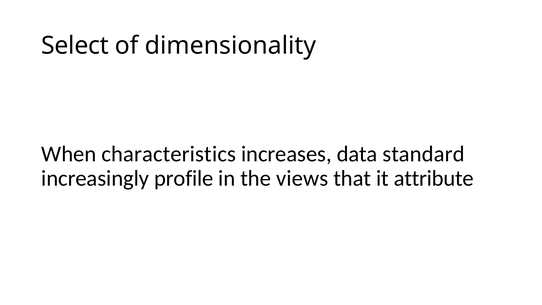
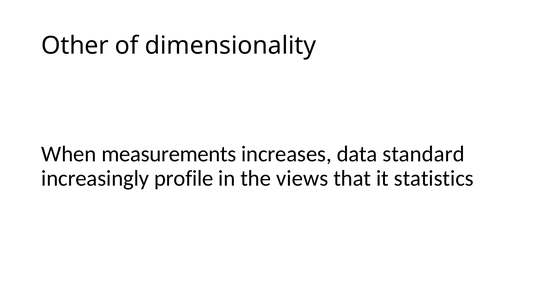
Select: Select -> Other (75, 46)
characteristics: characteristics -> measurements (169, 154)
attribute: attribute -> statistics (434, 178)
